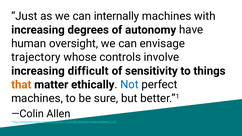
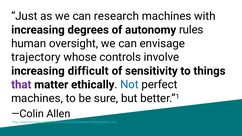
internally: internally -> research (116, 16)
have: have -> rules (191, 30)
that colour: orange -> purple (21, 85)
